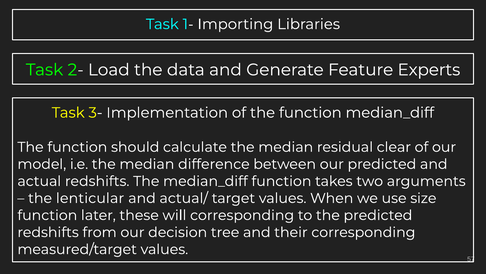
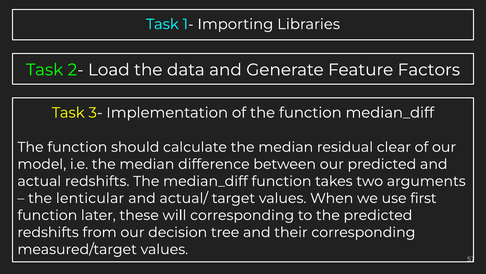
Experts: Experts -> Factors (429, 70)
size: size -> first (423, 198)
